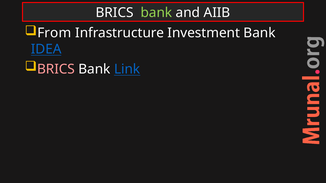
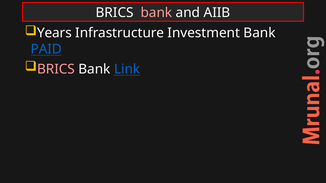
bank colour: light green -> pink (156, 13)
From: From -> Years (54, 33)
IDEA: IDEA -> PAID (46, 49)
